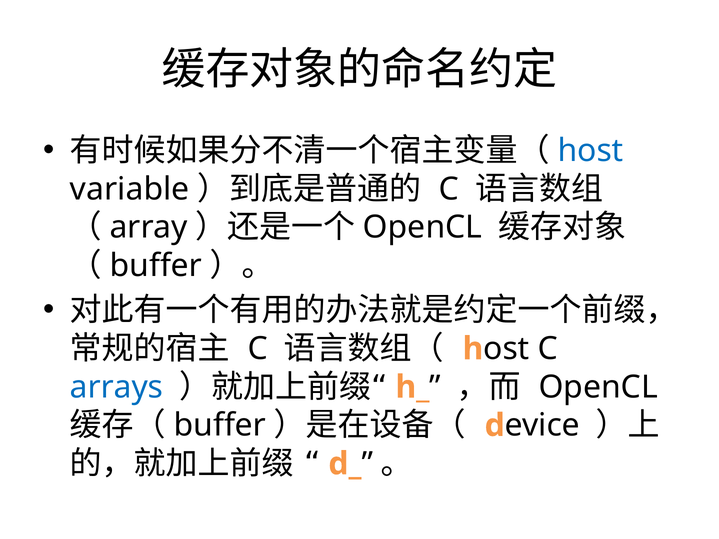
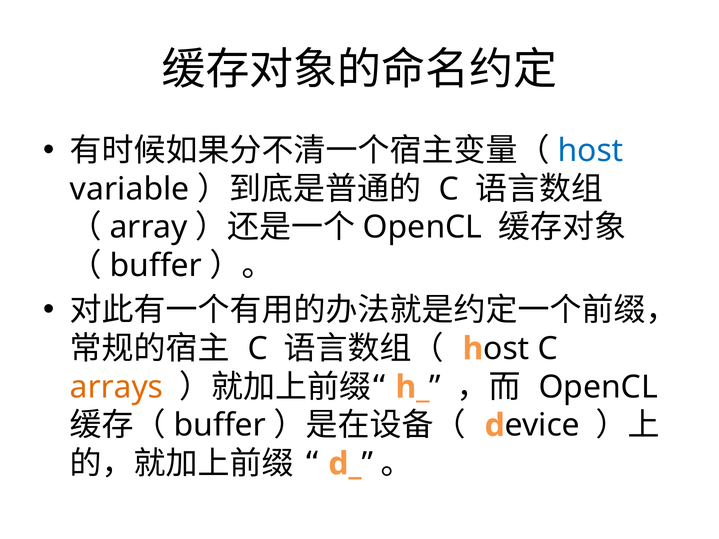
arrays colour: blue -> orange (117, 387)
